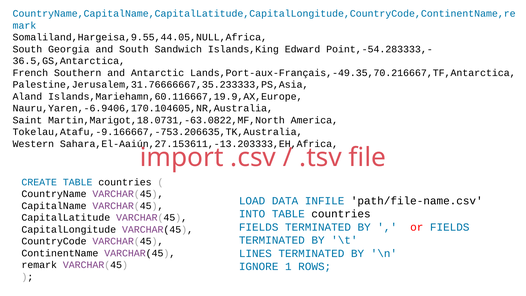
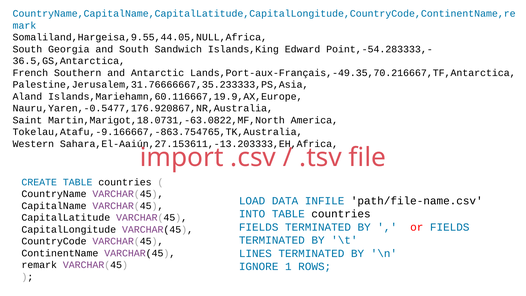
Nauru,Yaren,-6.9406,170.104605,NR,Australia: Nauru,Yaren,-6.9406,170.104605,NR,Australia -> Nauru,Yaren,-0.5477,176.920867,NR,Australia (143, 108)
Tokelau,Atafu,-9.166667,-753.206635,TK,Australia: Tokelau,Atafu,-9.166667,-753.206635,TK,Australia -> Tokelau,Atafu,-9.166667,-863.754765,TK,Australia (158, 132)
